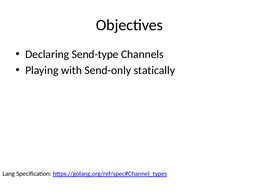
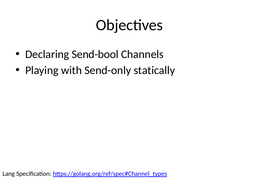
Send-type: Send-type -> Send-bool (95, 54)
